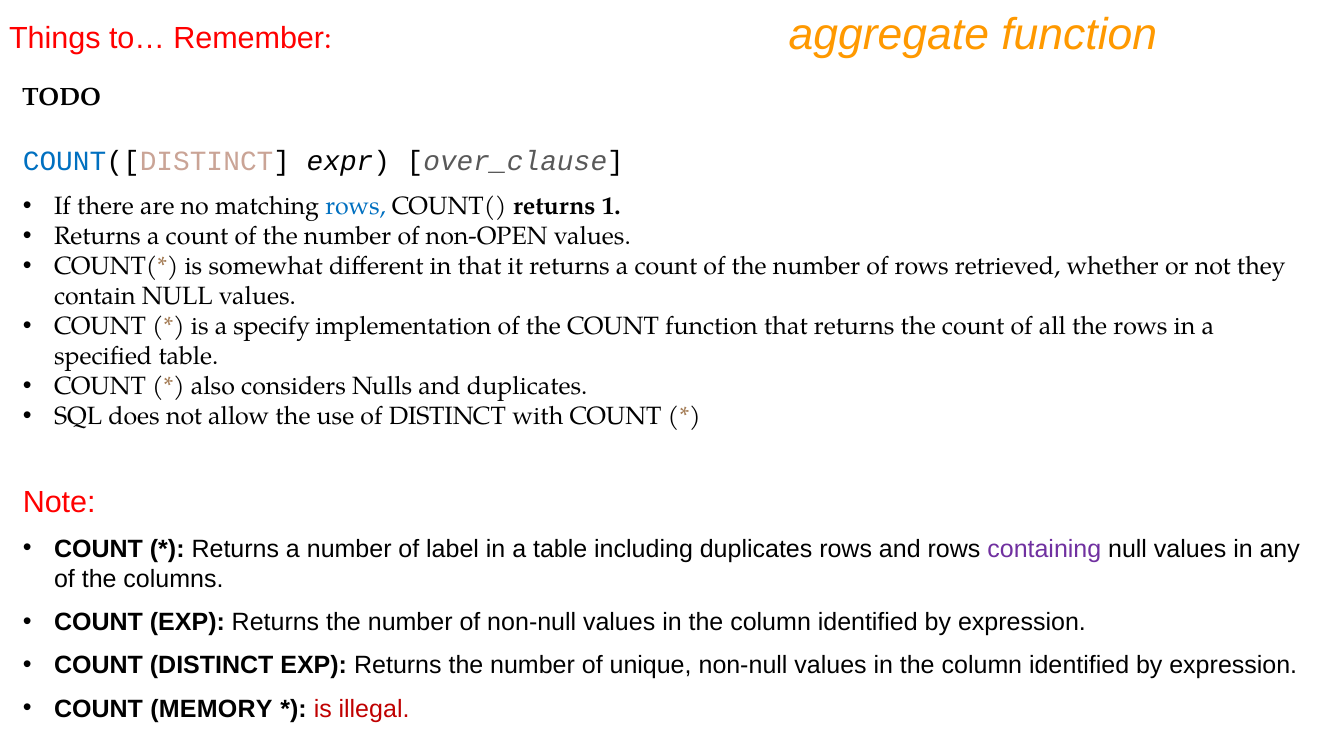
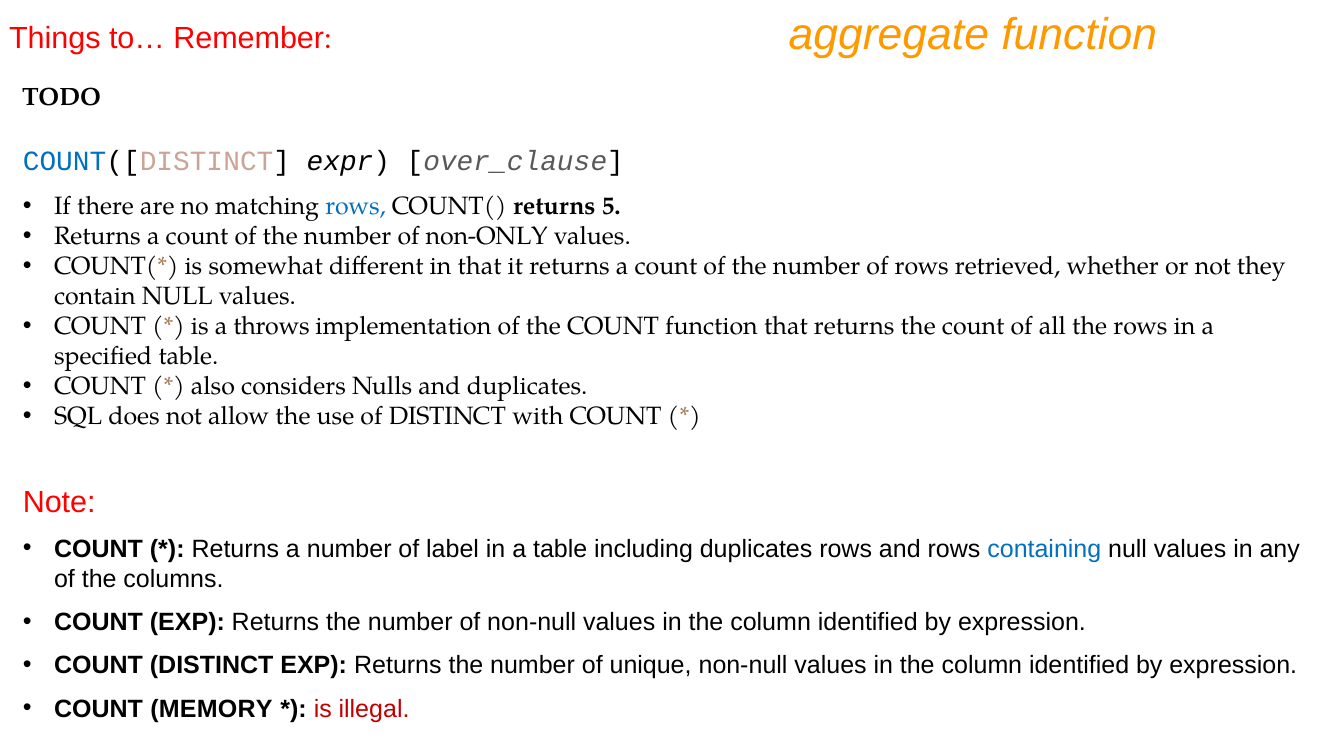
1: 1 -> 5 (611, 206)
non-OPEN: non-OPEN -> non-ONLY (487, 236)
specify: specify -> throws (272, 326)
containing colour: purple -> blue (1044, 549)
